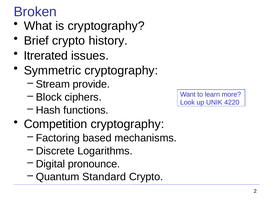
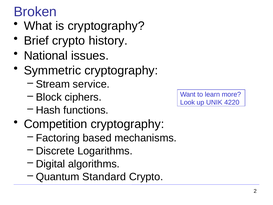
Itrerated: Itrerated -> National (46, 56)
provide: provide -> service (91, 84)
pronounce: pronounce -> algorithms (94, 164)
